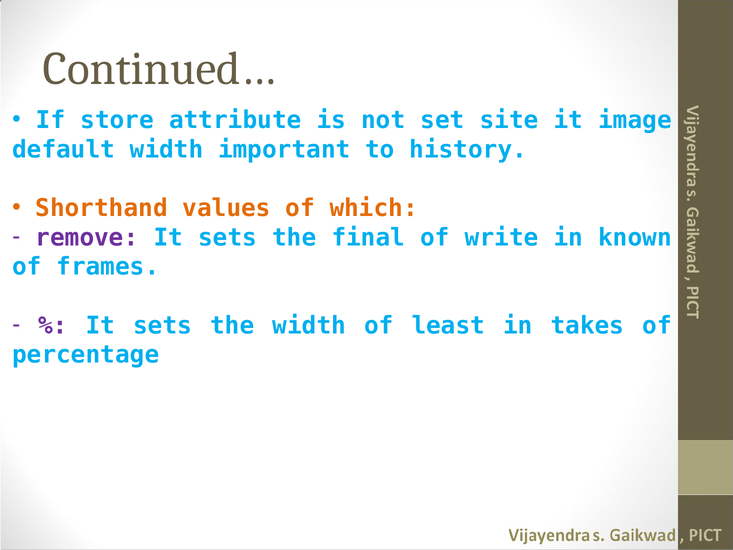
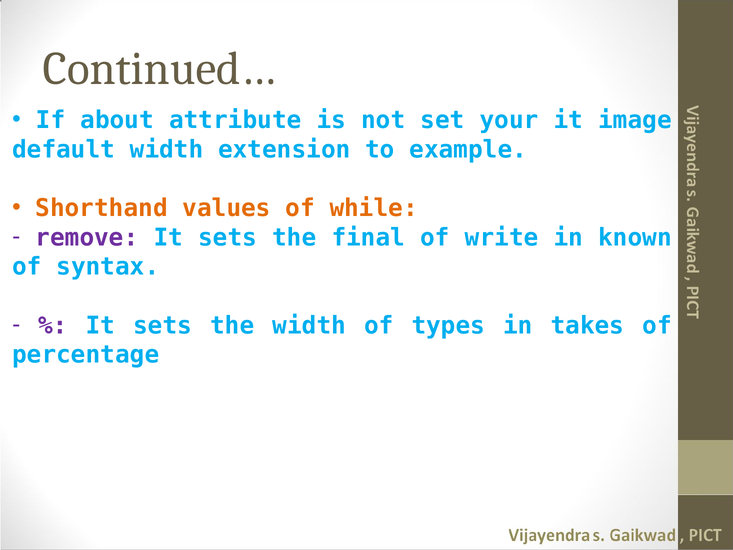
store: store -> about (117, 120)
site: site -> your (509, 120)
important: important -> extension (284, 150)
history: history -> example (468, 150)
which: which -> while (374, 208)
frames: frames -> syntax (108, 267)
least: least -> types (448, 325)
